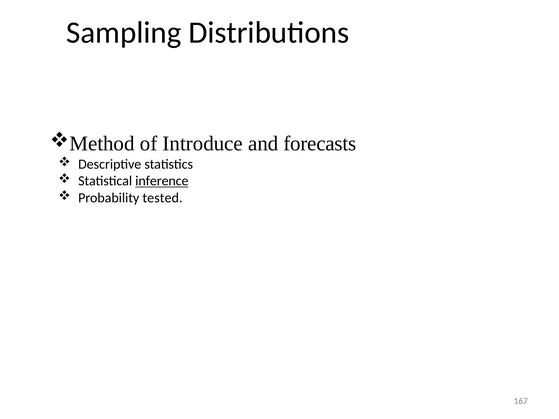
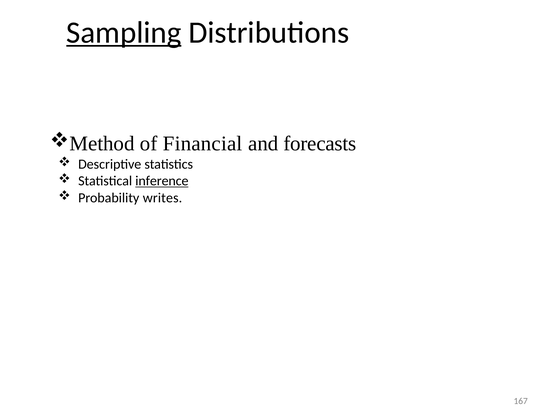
Sampling underline: none -> present (124, 33)
Introduce: Introduce -> Financial (203, 144)
tested: tested -> writes (163, 198)
